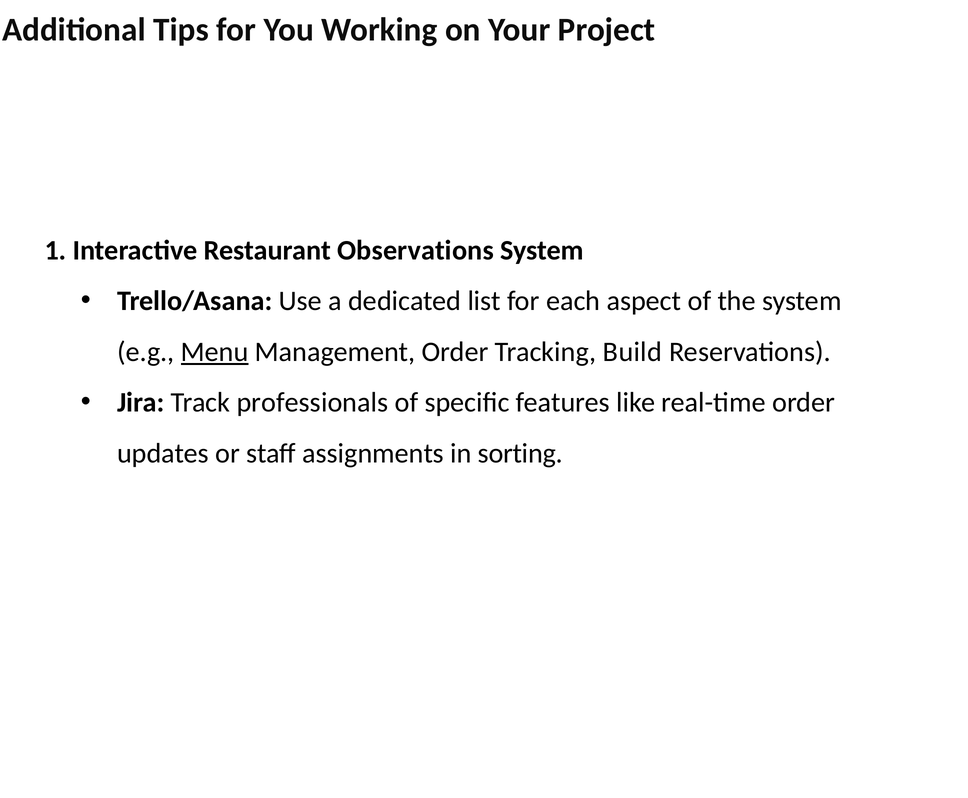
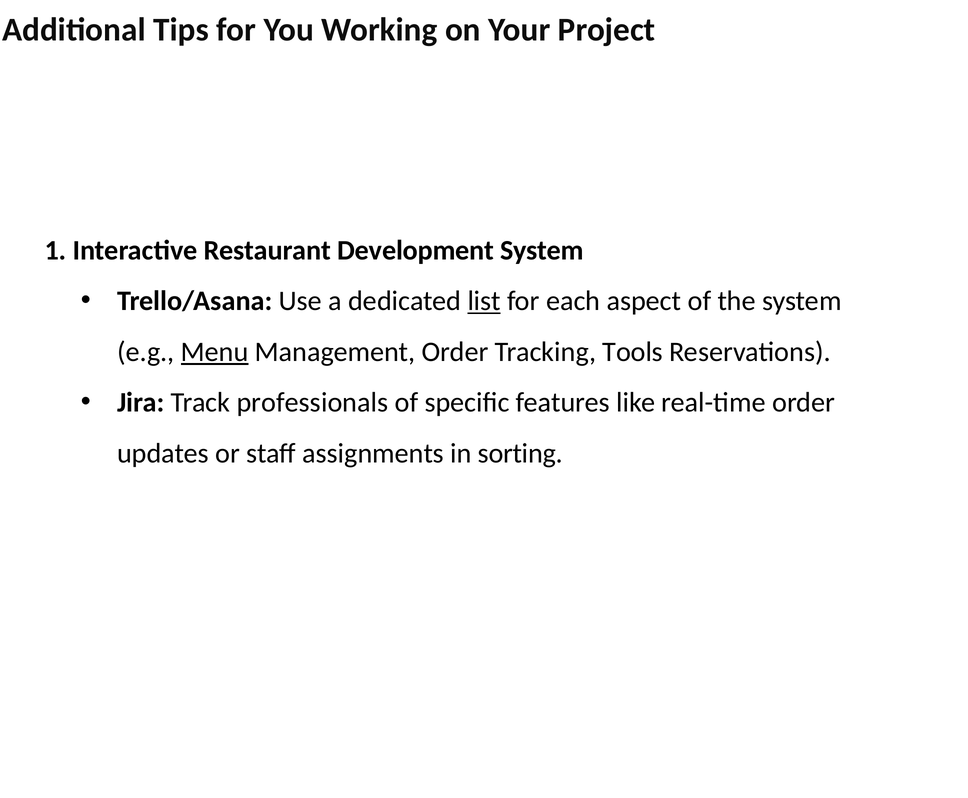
Observations: Observations -> Development (416, 250)
list underline: none -> present (484, 301)
Build: Build -> Tools (633, 352)
